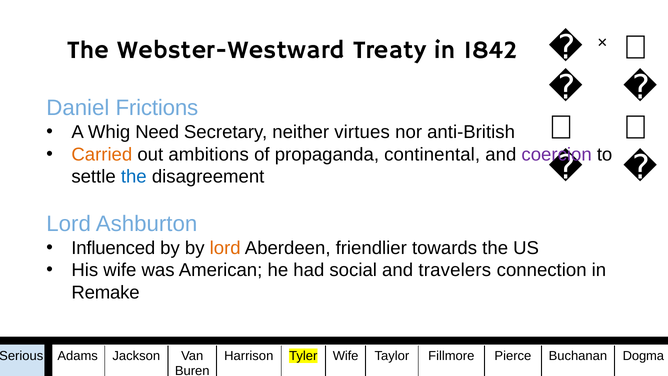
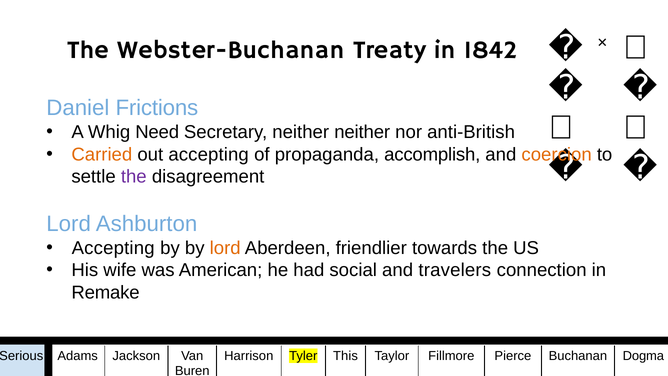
Webster-Westward: Webster-Westward -> Webster-Buchanan (231, 50)
neither virtues: virtues -> neither (362, 132)
out ambitions: ambitions -> accepting (209, 154)
continental: continental -> accomplish (432, 154)
coercion colour: purple -> orange (557, 154)
the colour: blue -> purple (134, 177)
Influenced: Influenced -> Accepting (113, 248)
Tyler Wife: Wife -> This (345, 356)
